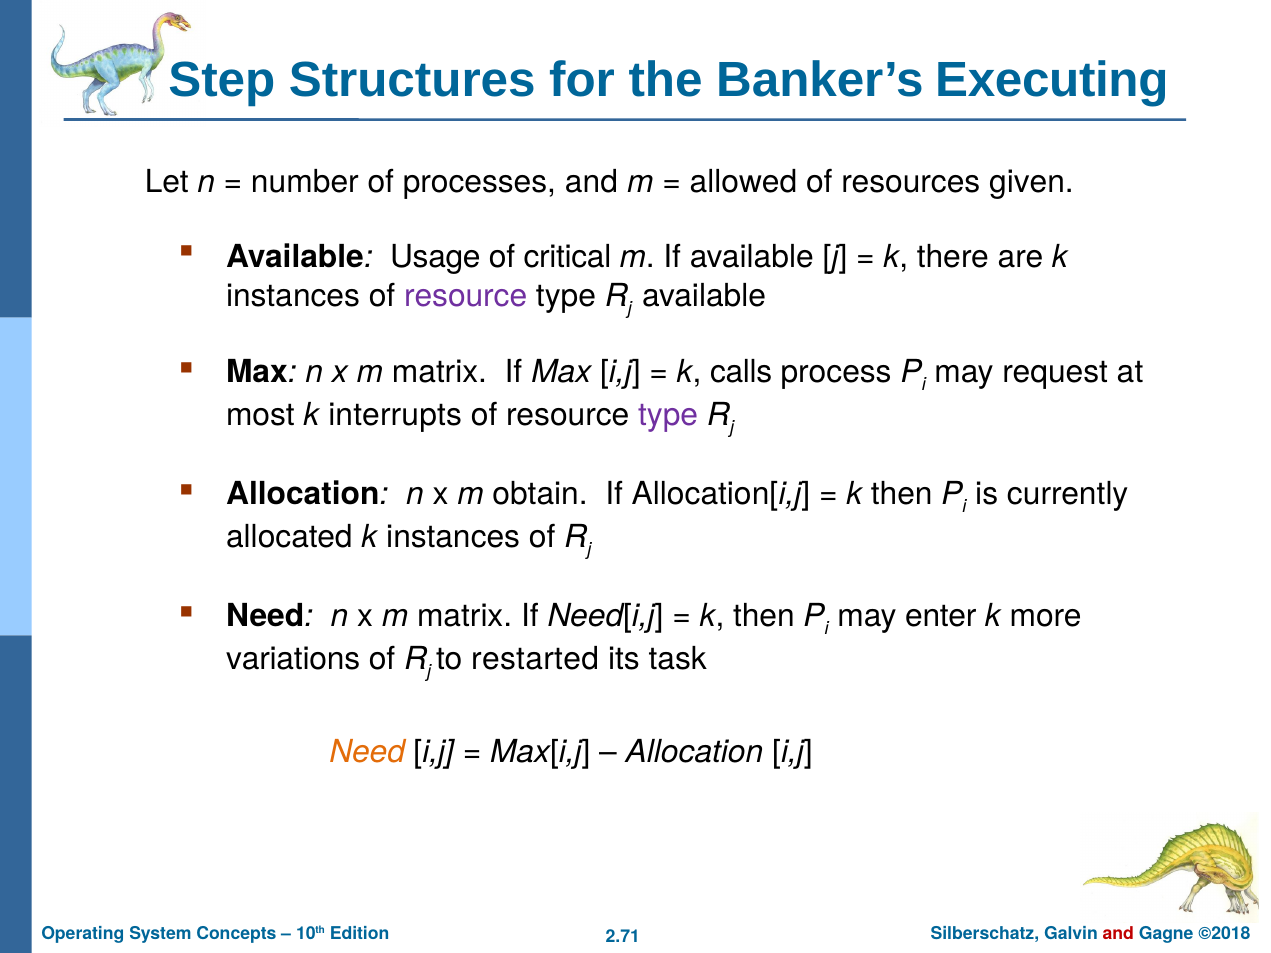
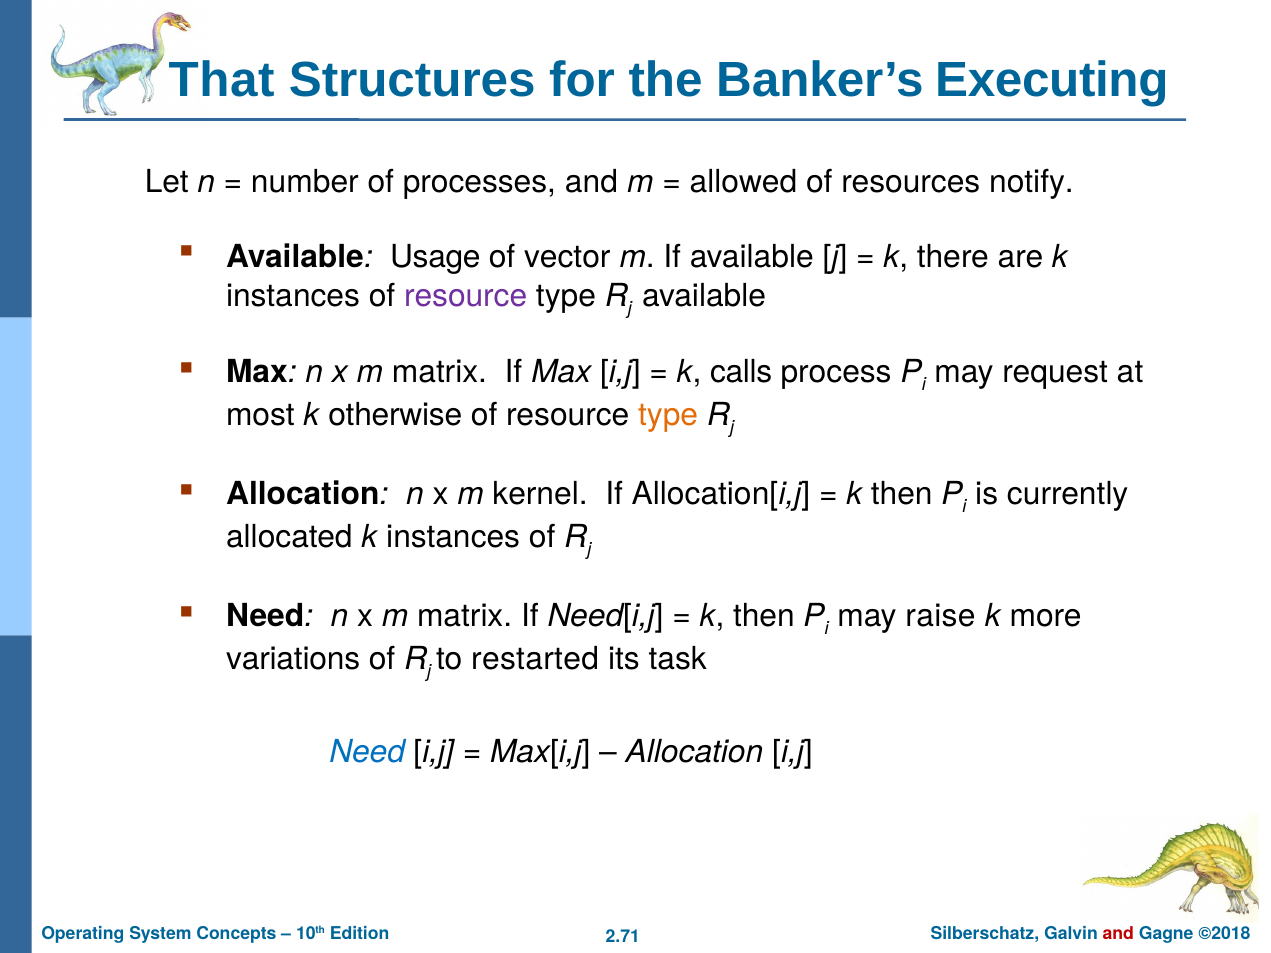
Step: Step -> That (222, 81)
given: given -> notify (1031, 182)
critical: critical -> vector (567, 258)
interrupts: interrupts -> otherwise (395, 415)
type colour: purple -> orange (668, 415)
obtain: obtain -> kernel (540, 494)
enter: enter -> raise (940, 616)
Need colour: orange -> blue (367, 752)
